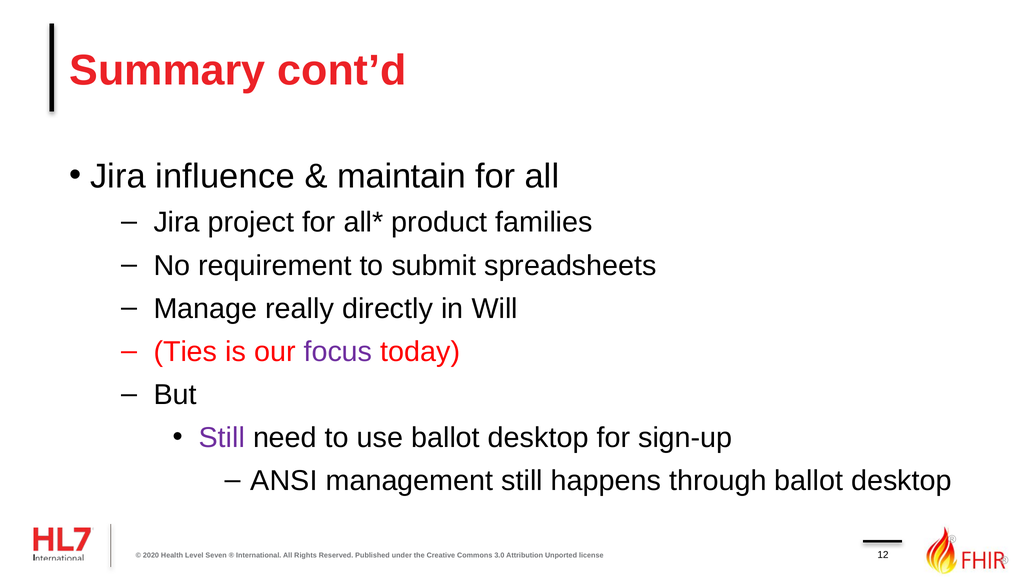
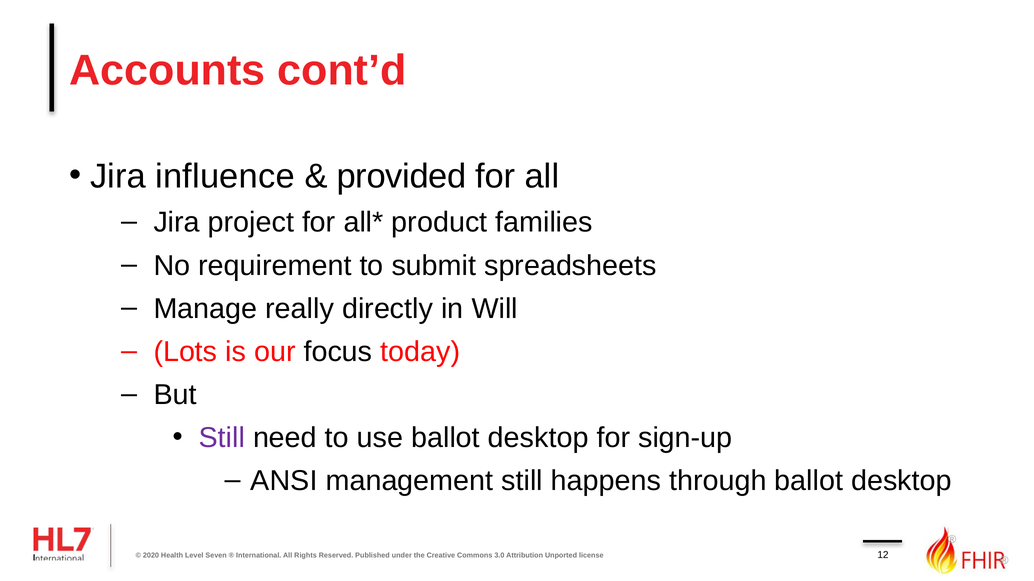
Summary: Summary -> Accounts (167, 71)
maintain: maintain -> provided (402, 177)
Ties: Ties -> Lots (185, 352)
focus colour: purple -> black (338, 352)
